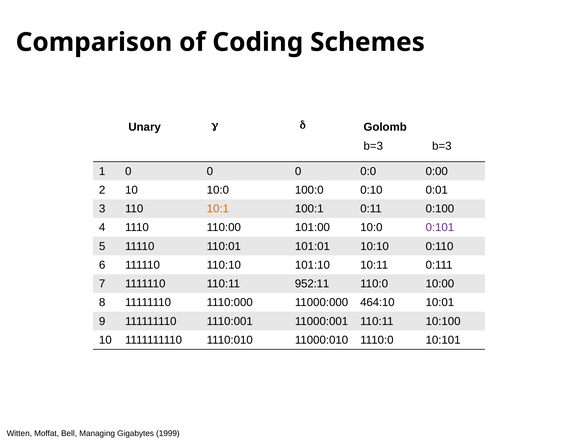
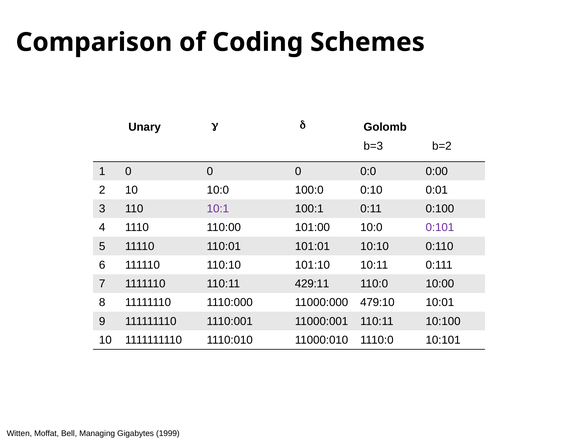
b=3 b=3: b=3 -> b=2 (442, 146)
10:1 colour: orange -> purple (218, 209)
952:11: 952:11 -> 429:11 (312, 284)
464:10: 464:10 -> 479:10 (377, 303)
